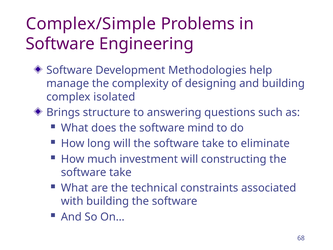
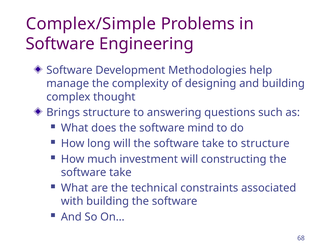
isolated: isolated -> thought (114, 97)
to eliminate: eliminate -> structure (265, 143)
